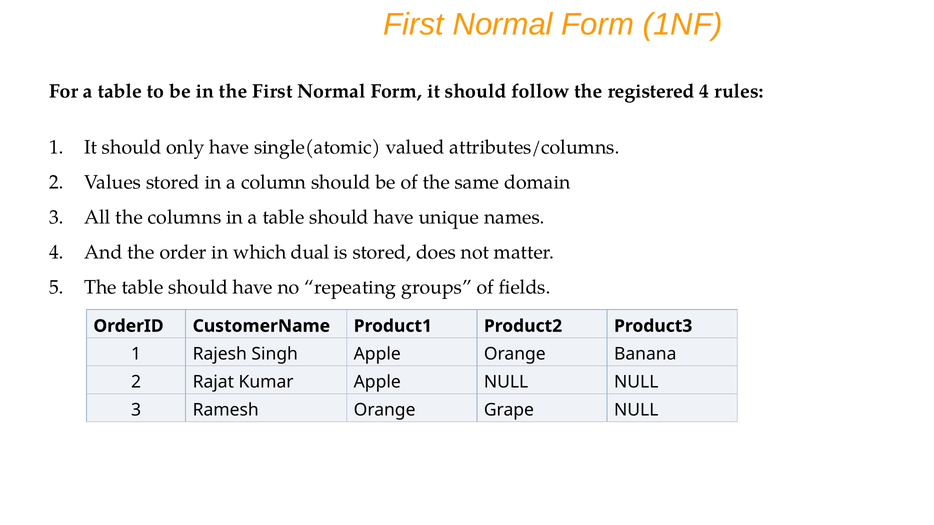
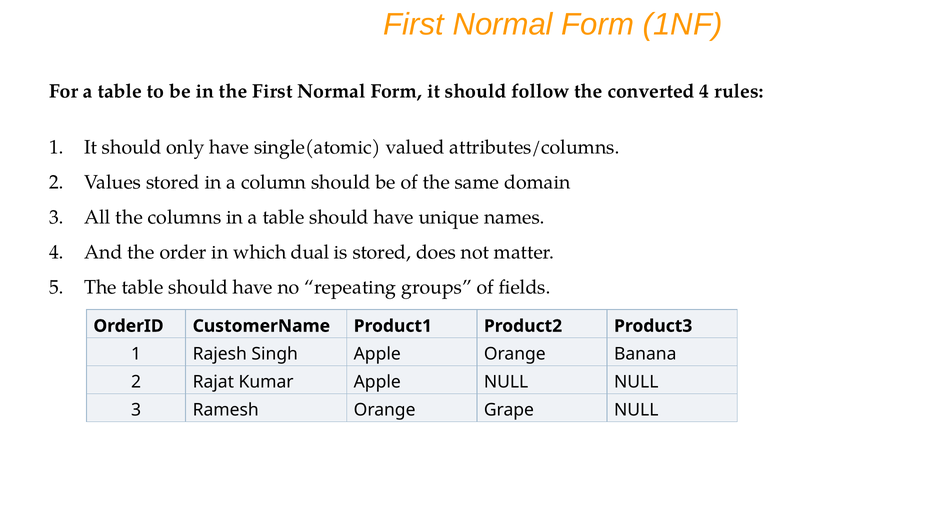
registered: registered -> converted (651, 92)
